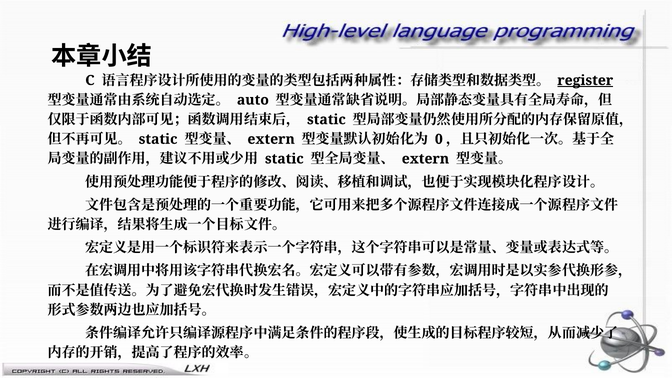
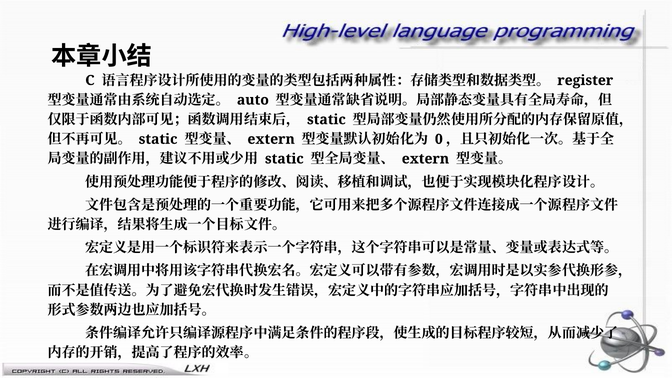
register underline: present -> none (585, 80)
